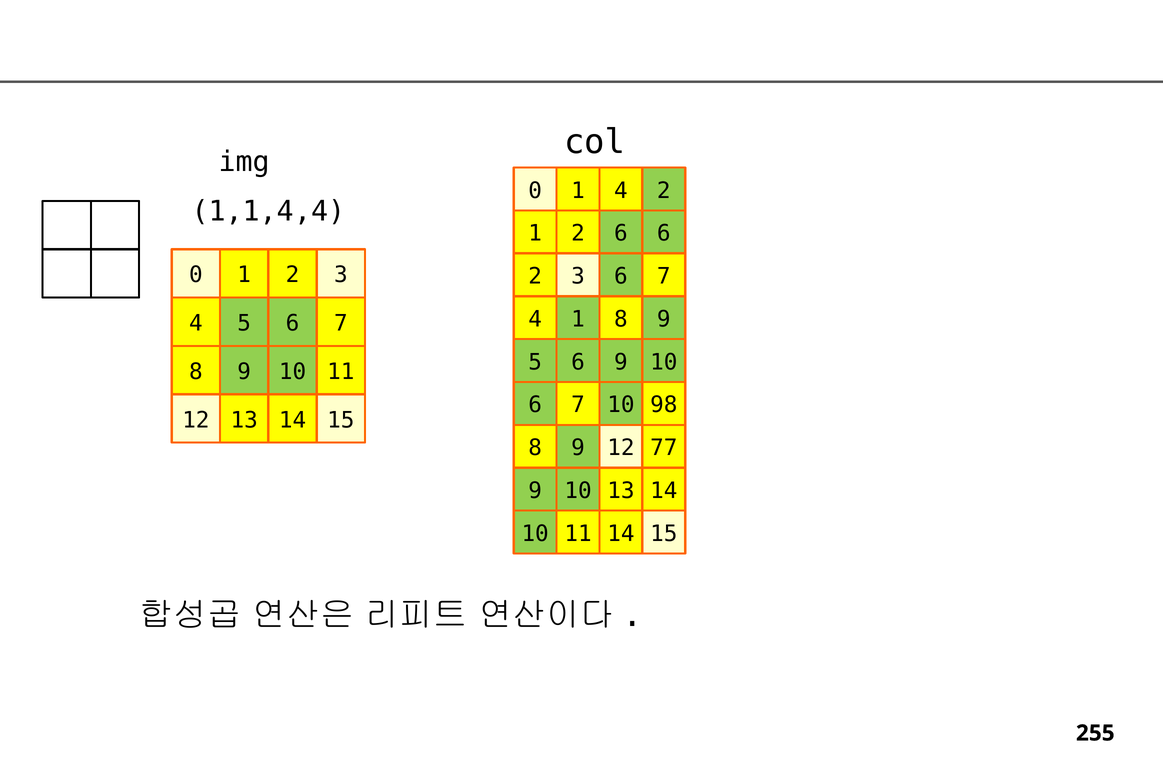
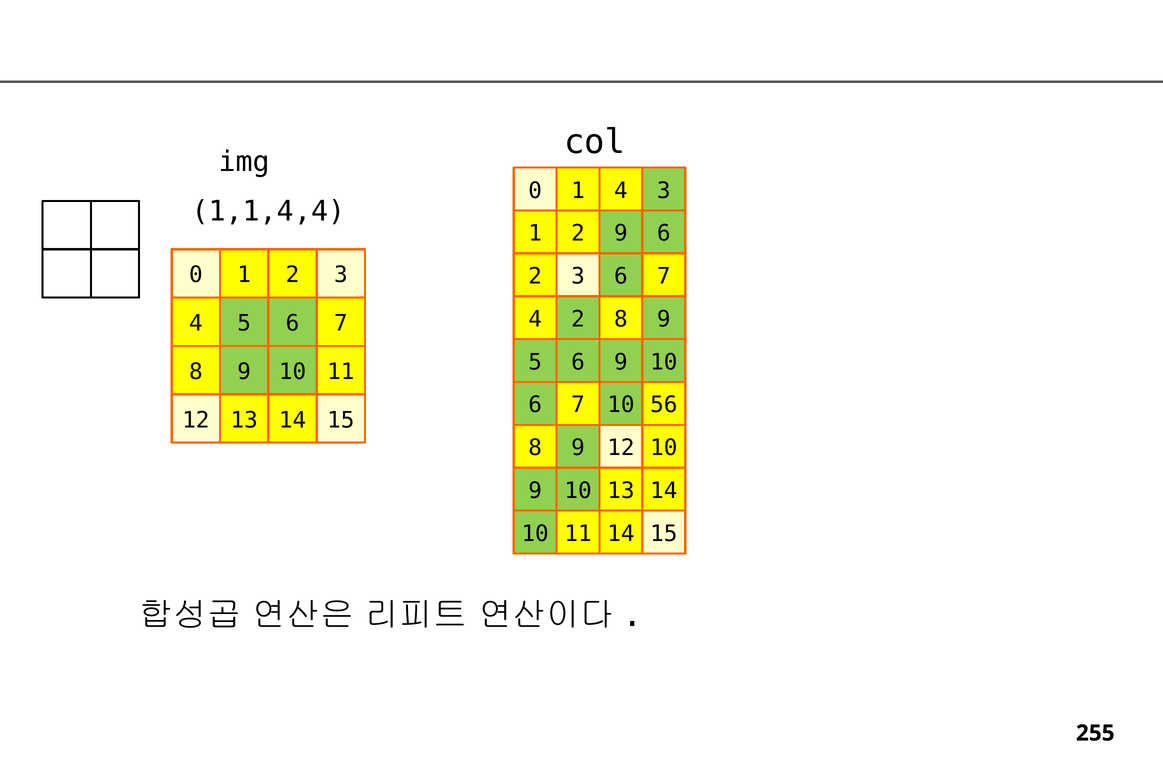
4 2: 2 -> 3 (664, 191)
2 6: 6 -> 9 (621, 233)
4 1: 1 -> 2 (578, 319)
98: 98 -> 56 (664, 405)
12 77: 77 -> 10 (664, 448)
